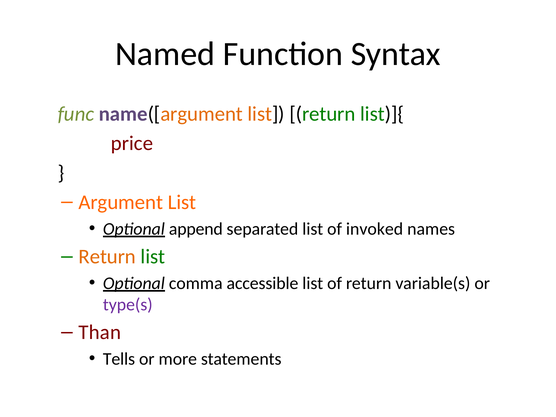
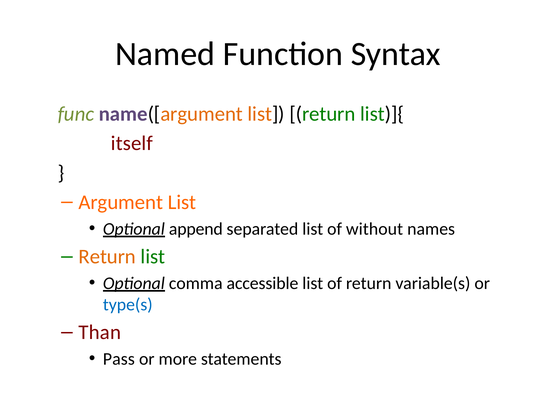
price: price -> itself (132, 143)
invoked: invoked -> without (375, 229)
type(s colour: purple -> blue (128, 305)
Tells: Tells -> Pass (119, 359)
